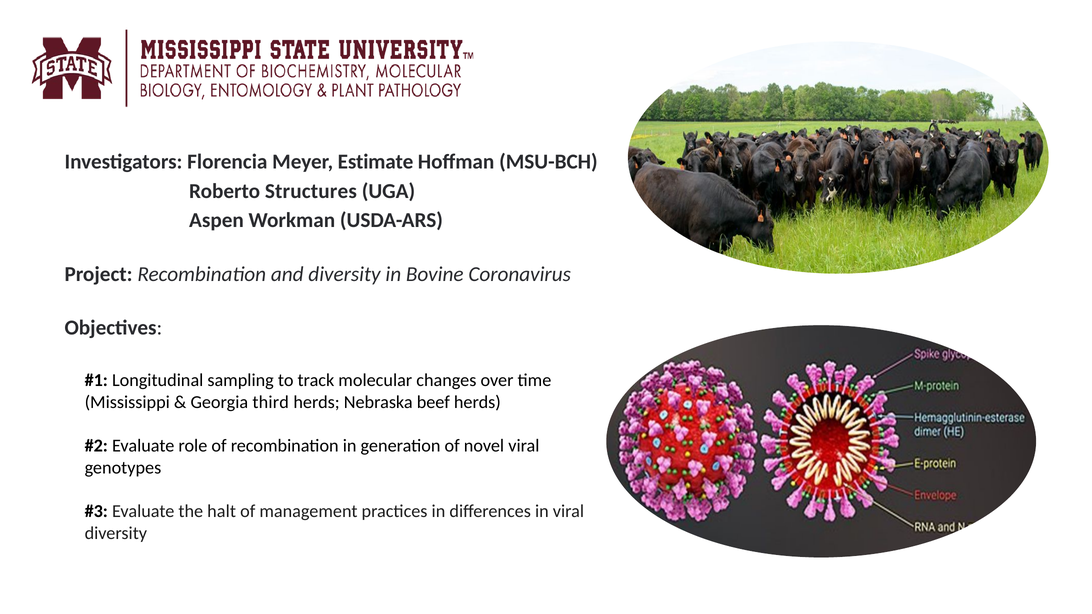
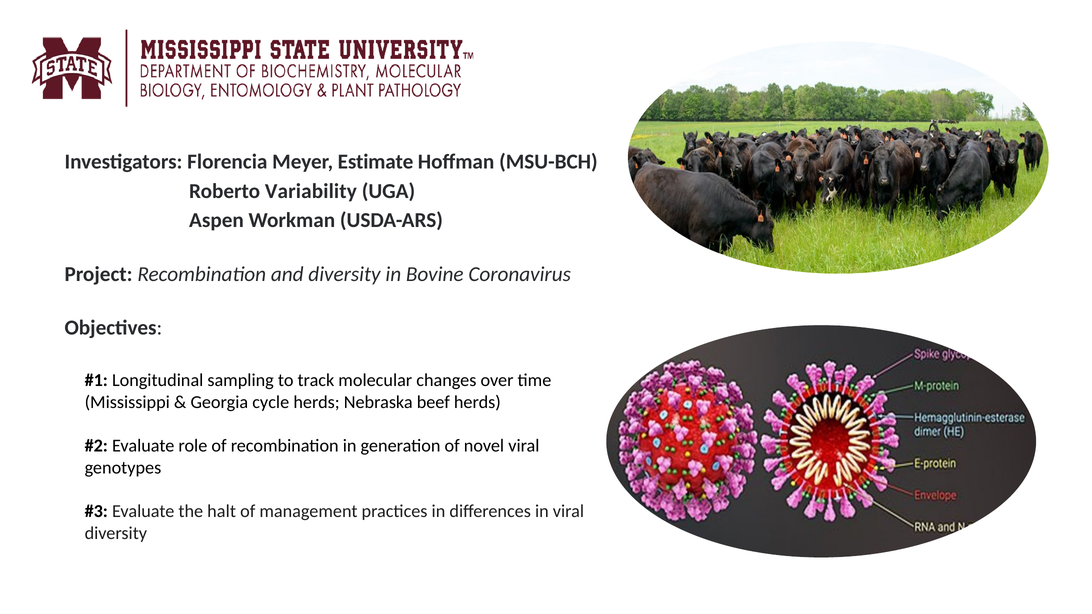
Structures: Structures -> Variability (311, 191)
third: third -> cycle (271, 402)
